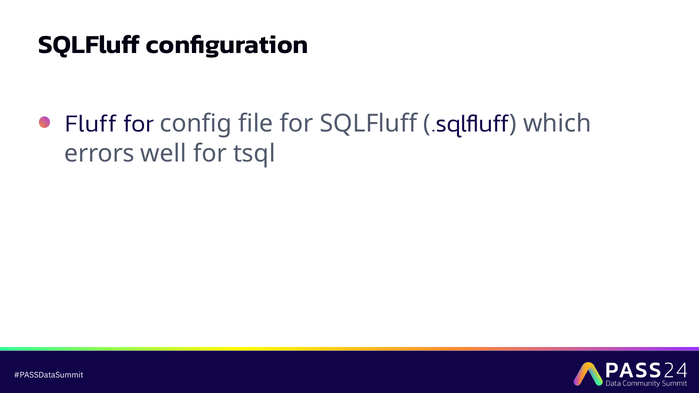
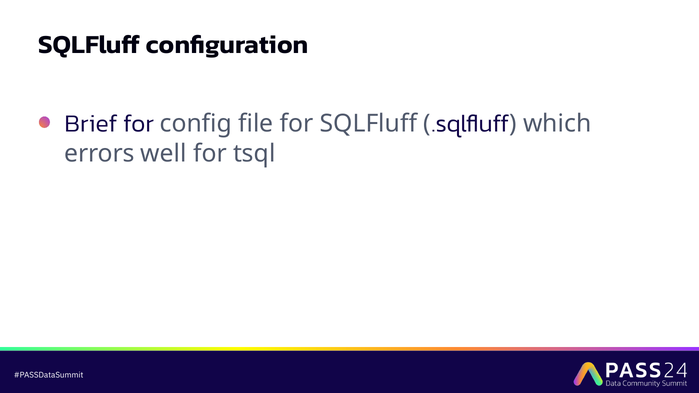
Fluff: Fluff -> Brief (91, 124)
